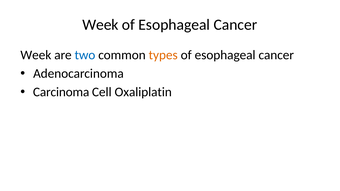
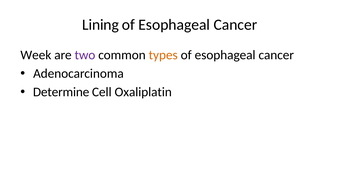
Week: Week -> Lining (101, 25)
two colour: blue -> purple (85, 55)
Carcinoma: Carcinoma -> Determine (61, 92)
